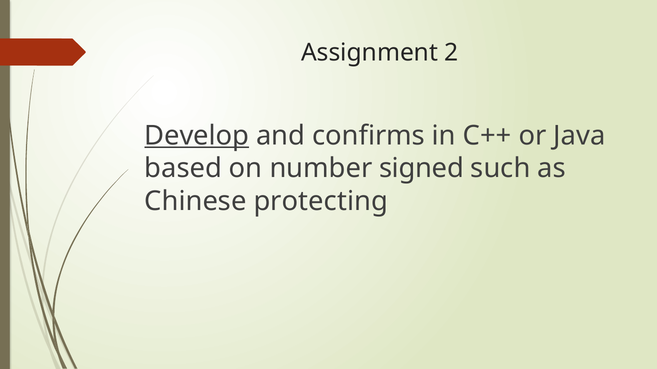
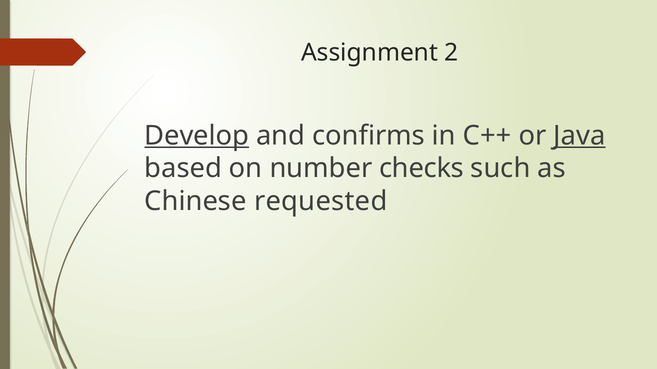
Java underline: none -> present (580, 136)
signed: signed -> checks (422, 169)
protecting: protecting -> requested (321, 201)
